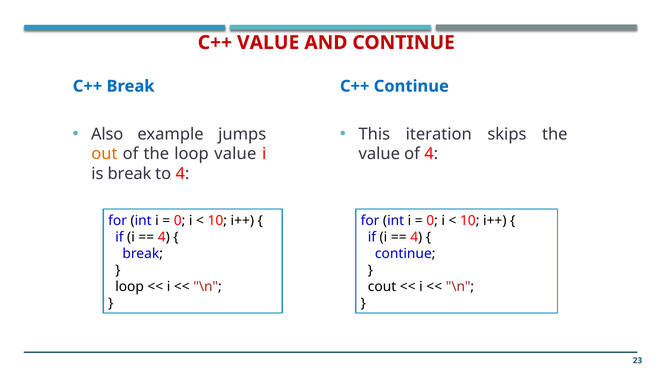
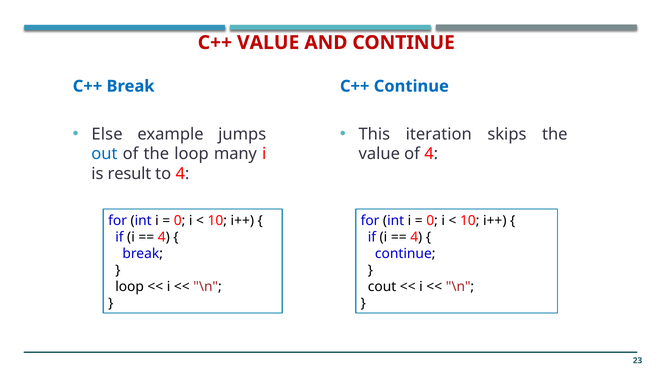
Also: Also -> Else (107, 134)
out colour: orange -> blue (104, 154)
loop value: value -> many (235, 154)
is break: break -> result (129, 174)
